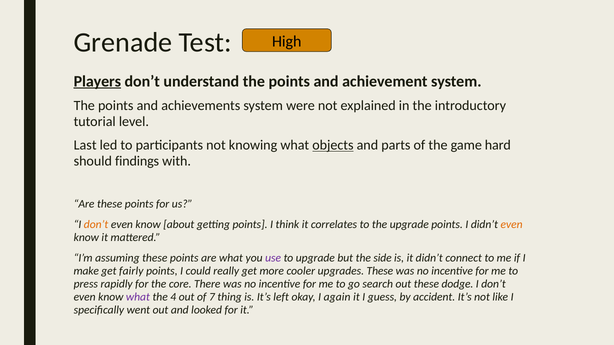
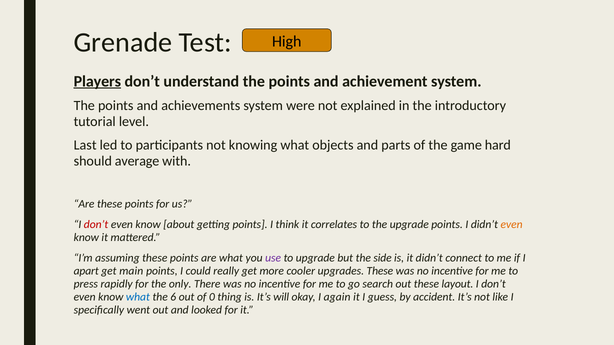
objects underline: present -> none (333, 145)
findings: findings -> average (137, 161)
don’t colour: orange -> red (96, 225)
make: make -> apart (86, 271)
fairly: fairly -> main (131, 271)
core: core -> only (180, 284)
dodge: dodge -> layout (457, 284)
what colour: purple -> blue (138, 297)
4: 4 -> 6 (173, 297)
7: 7 -> 0 (212, 297)
left: left -> will (281, 297)
